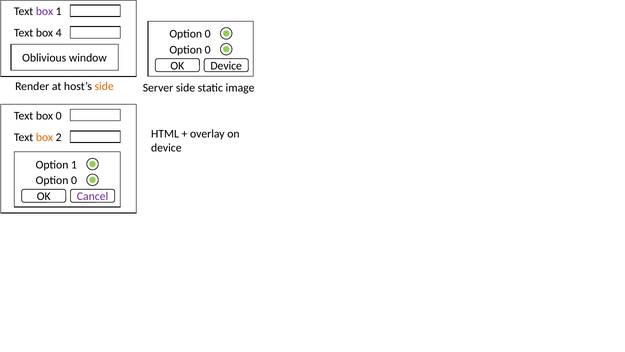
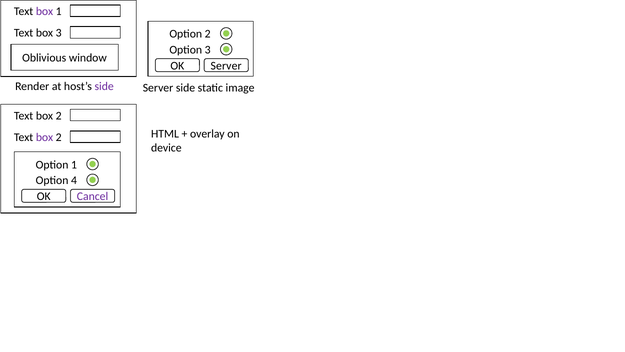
box 4: 4 -> 3 (59, 33)
0: 0 -> 2 (208, 34)
0: 0 -> 3 (208, 50)
OK Device: Device -> Server (226, 66)
side colour: orange -> purple (104, 86)
0: 0 -> 2 (59, 116)
box colour: orange -> purple (45, 137)
0: 0 -> 4 (74, 180)
